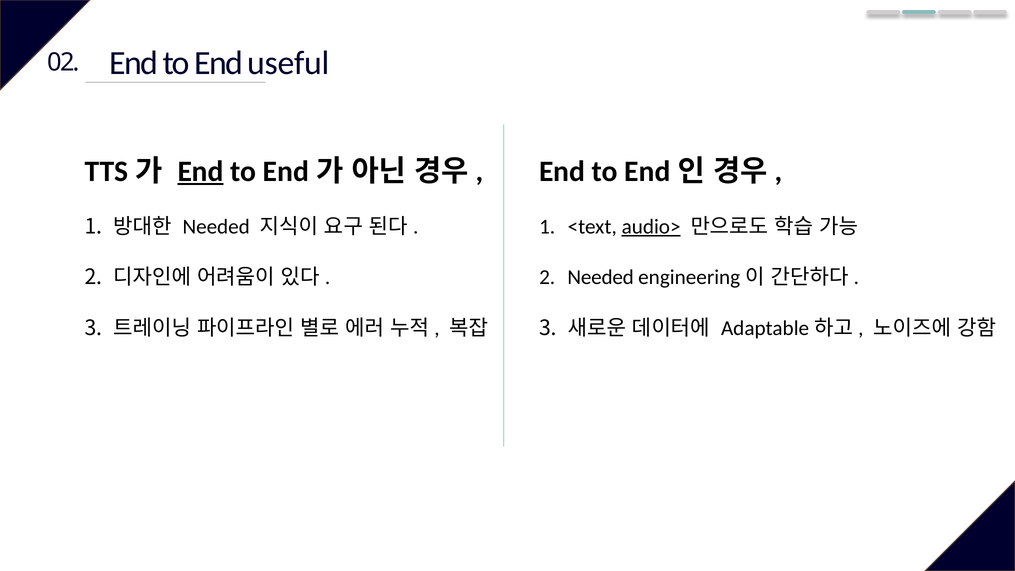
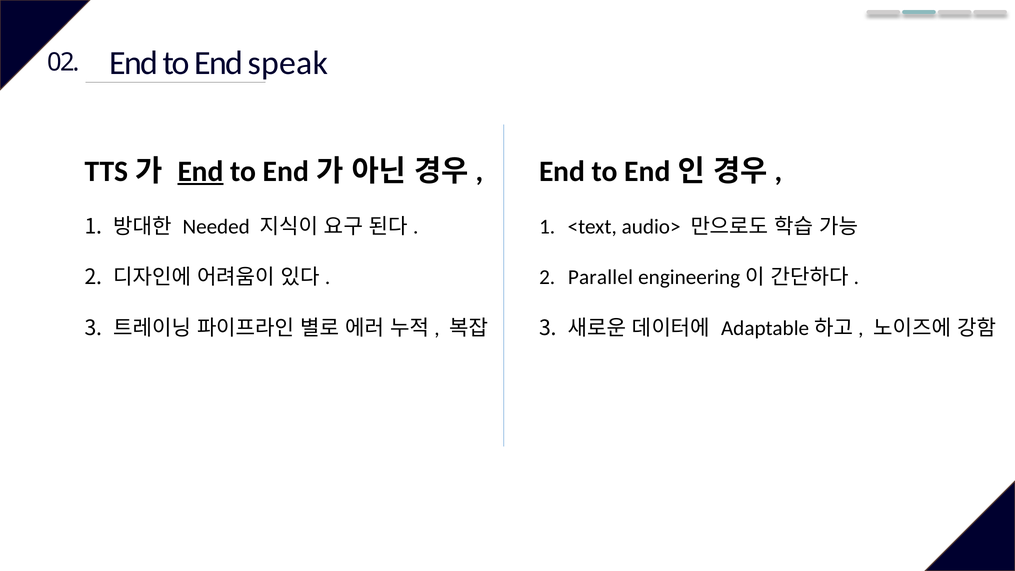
useful: useful -> speak (288, 63)
audio> underline: present -> none (651, 227)
Needed: Needed -> Parallel (600, 277)
